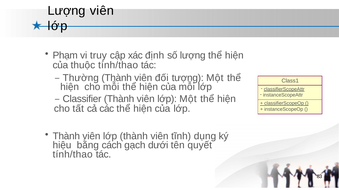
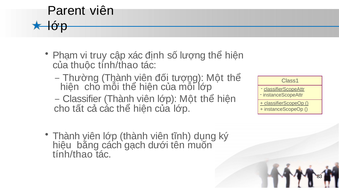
Lượng: Lượng -> Parent (66, 11)
quyết: quyết -> muốn (200, 146)
